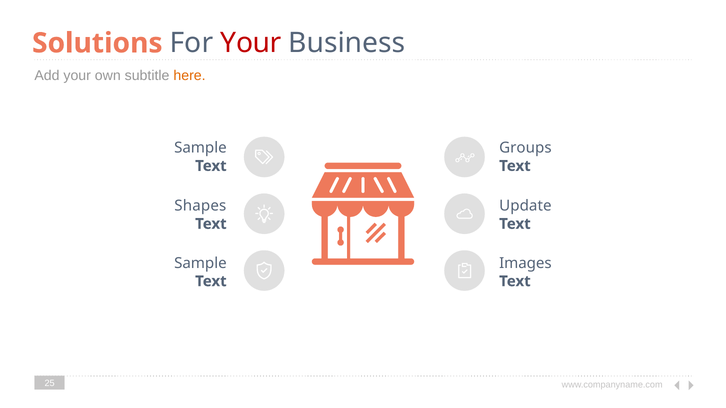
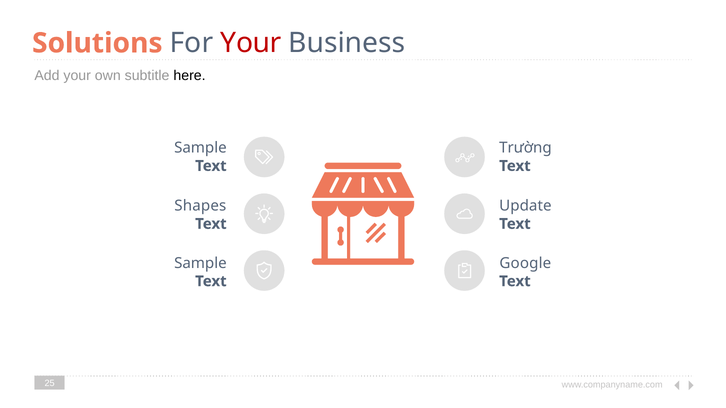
here colour: orange -> black (190, 76)
Groups: Groups -> Trường (525, 148)
Images: Images -> Google (525, 263)
